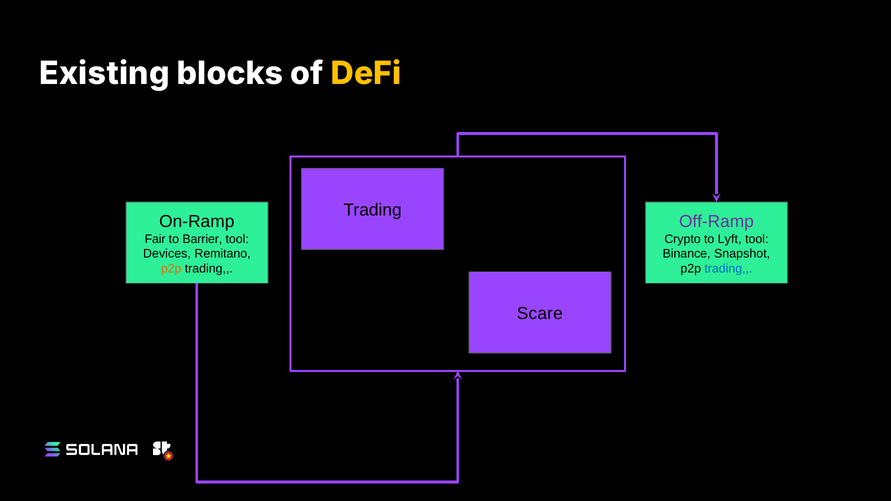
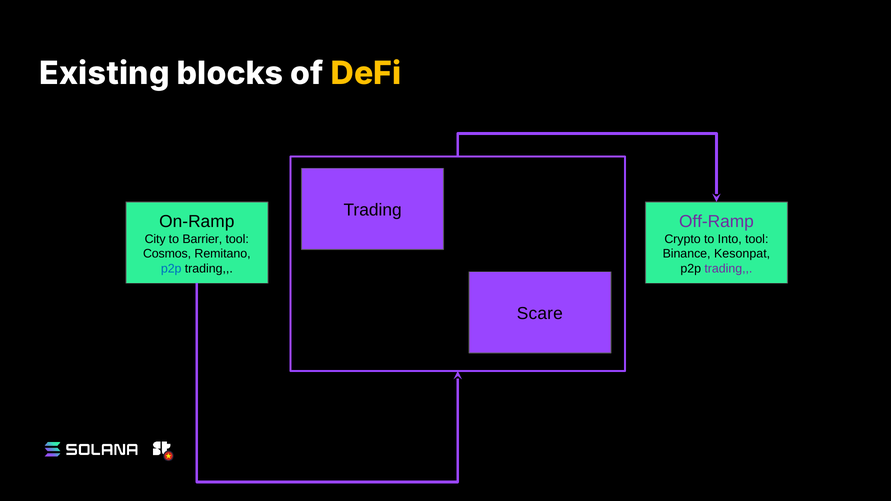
Fair: Fair -> City (155, 239)
Lyft: Lyft -> Into (730, 239)
Devices: Devices -> Cosmos (167, 254)
Snapshot: Snapshot -> Kesonpat (742, 254)
p2p colour: orange -> blue (171, 269)
trading colour: blue -> purple (728, 269)
